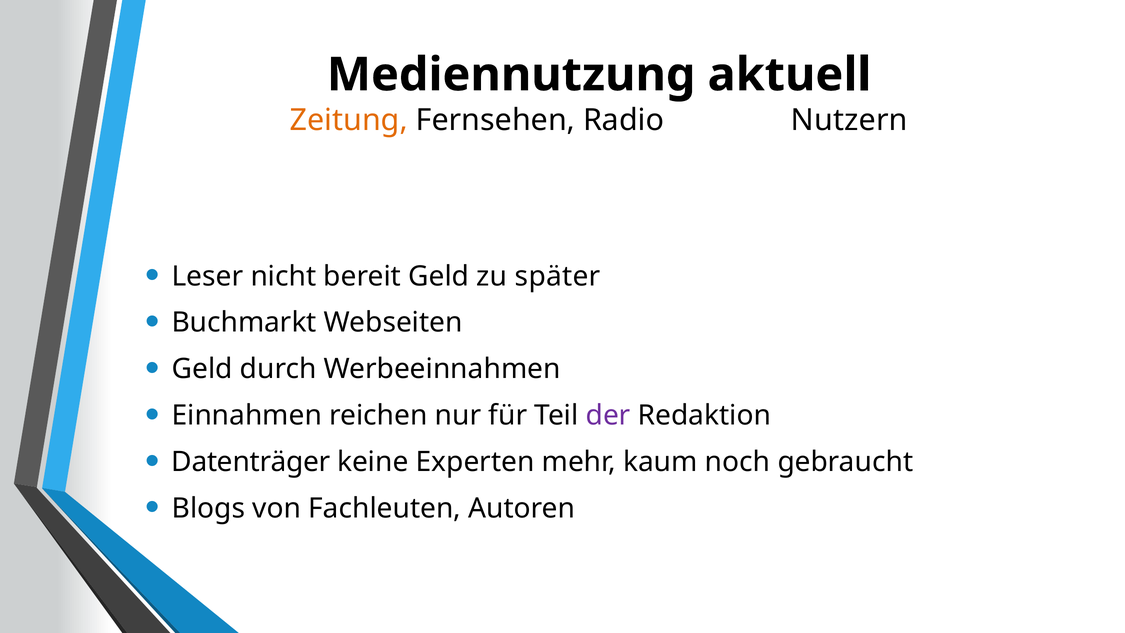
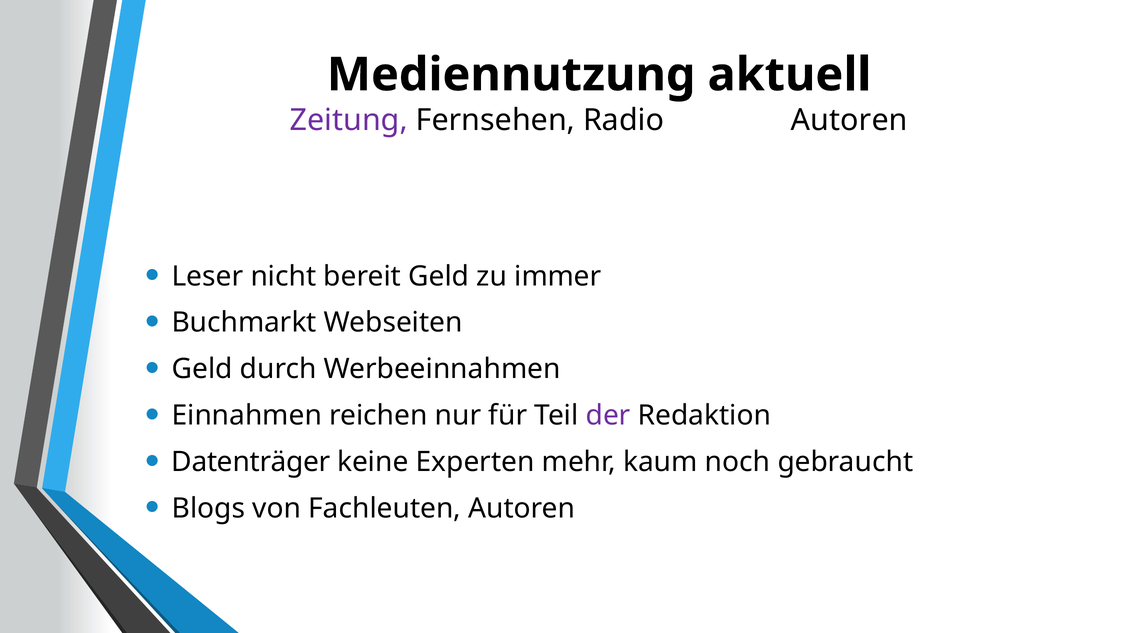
Zeitung colour: orange -> purple (349, 120)
Radio Nutzern: Nutzern -> Autoren (849, 120)
später: später -> immer (558, 276)
